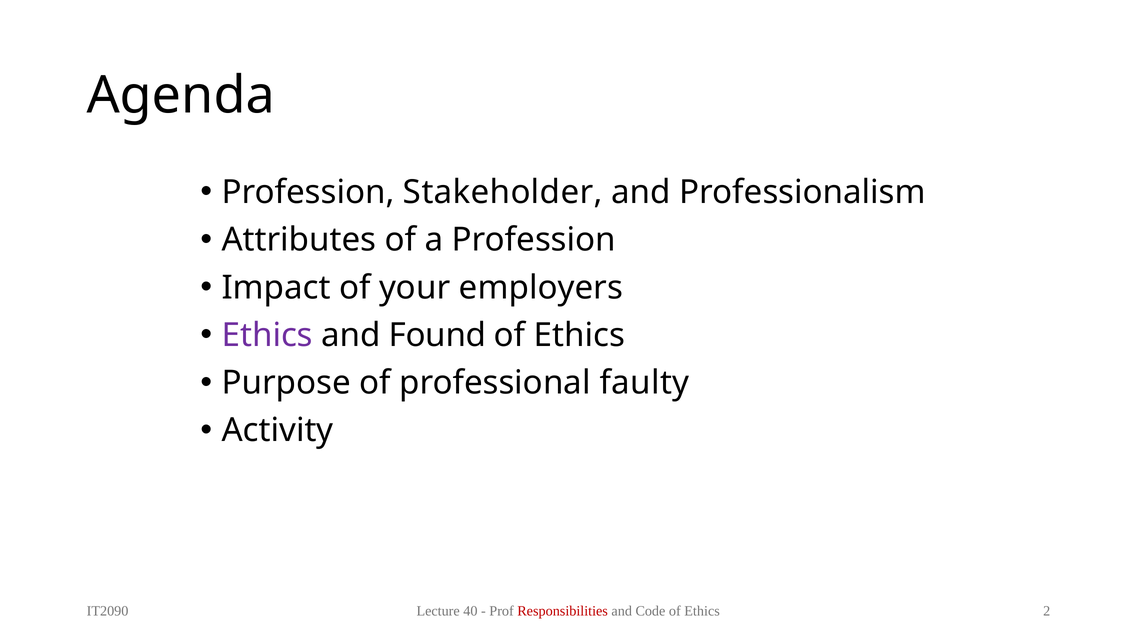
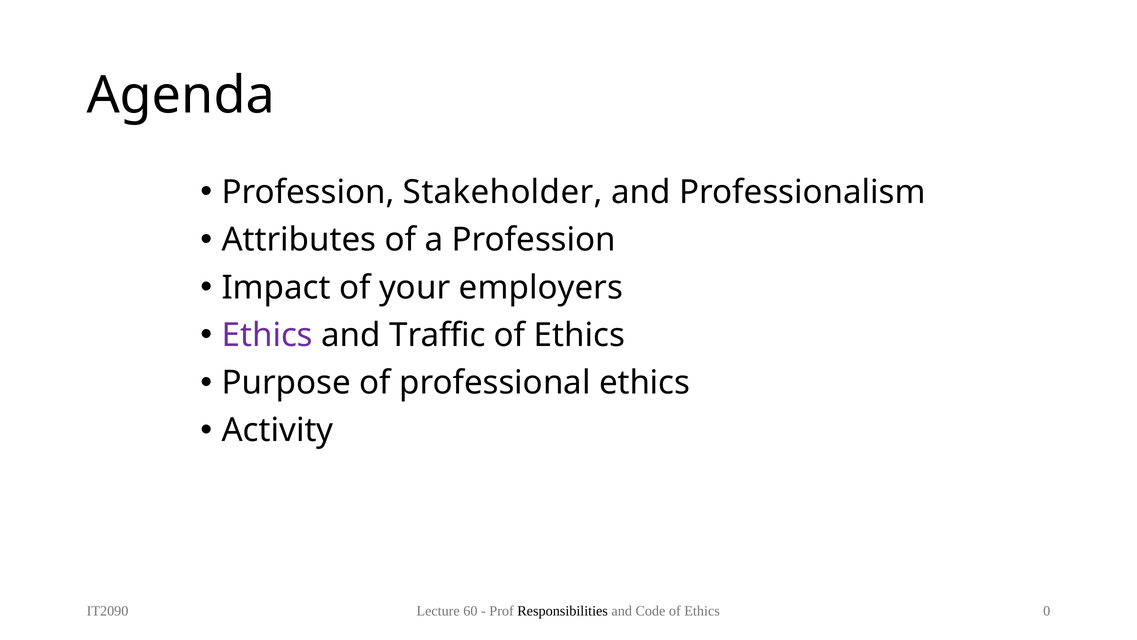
Found: Found -> Traffic (437, 335)
professional faulty: faulty -> ethics (645, 383)
40: 40 -> 60 (470, 611)
Responsibilities colour: red -> black (563, 611)
2: 2 -> 0 (1047, 611)
